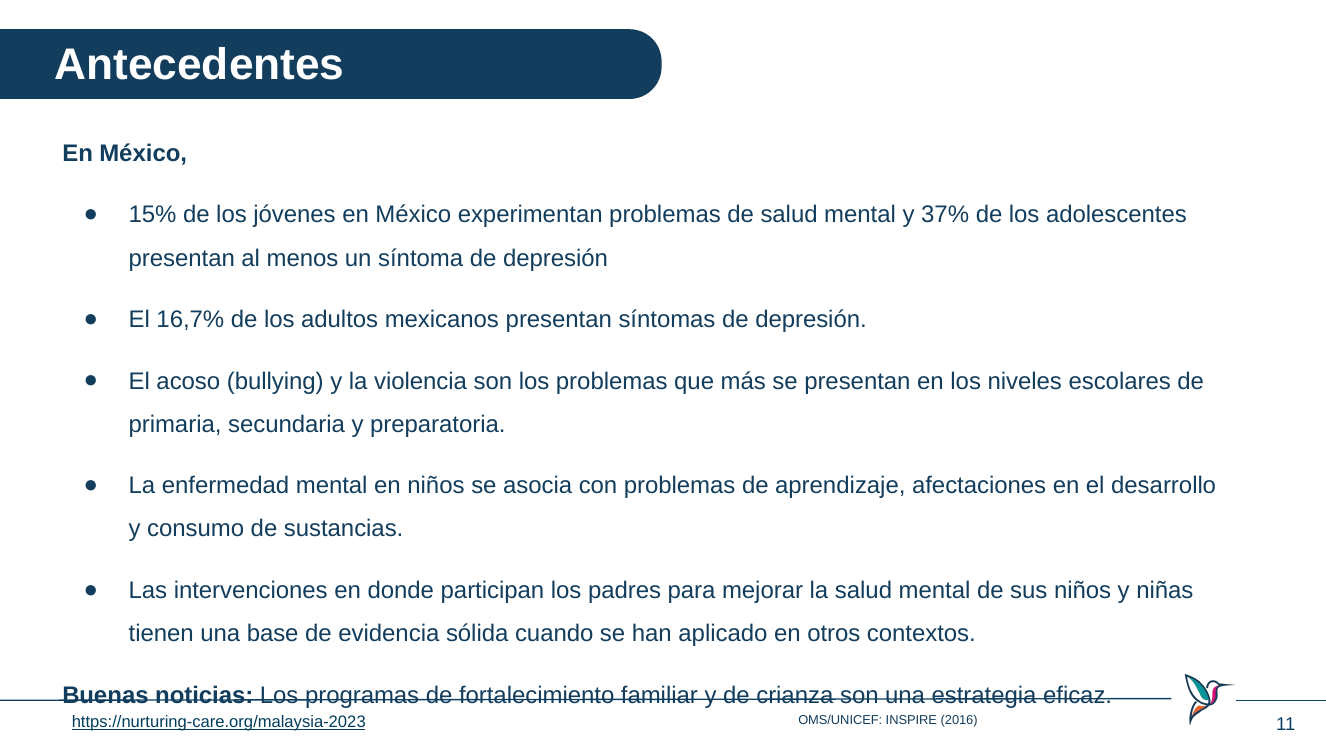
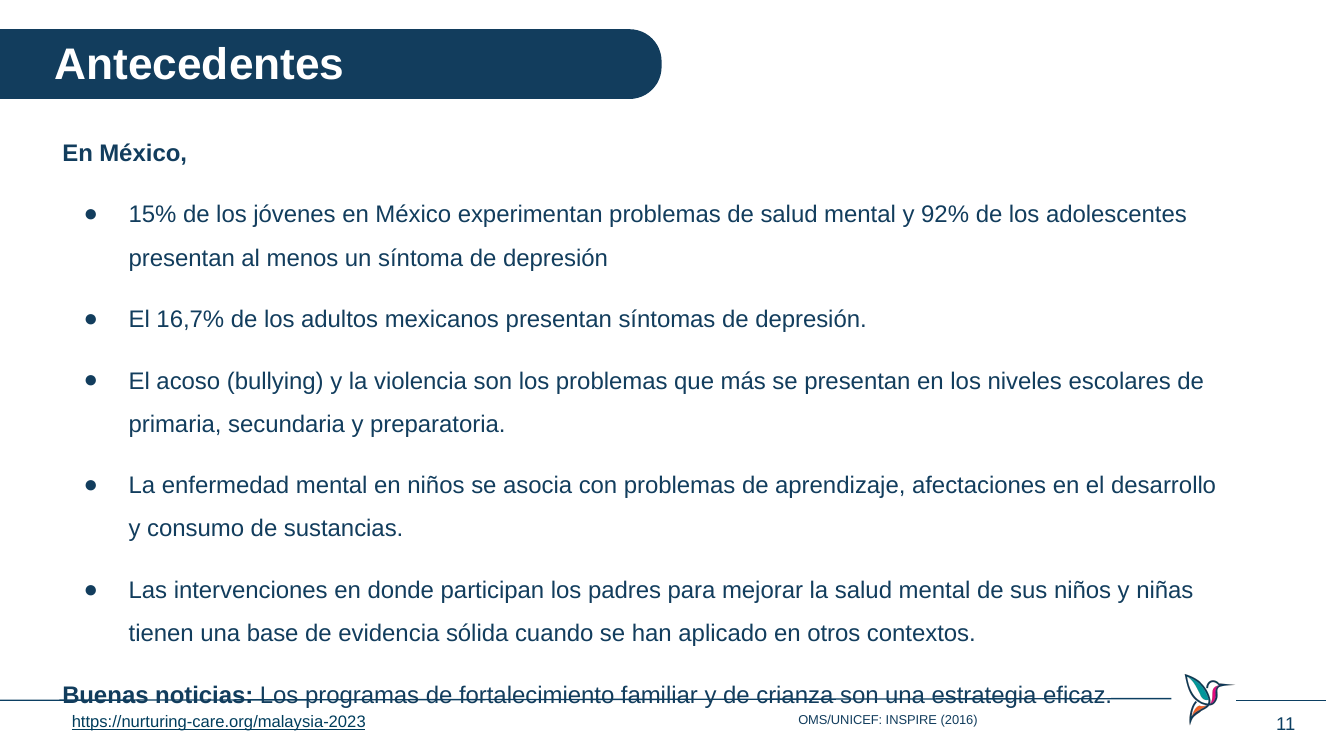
37%: 37% -> 92% (945, 215)
